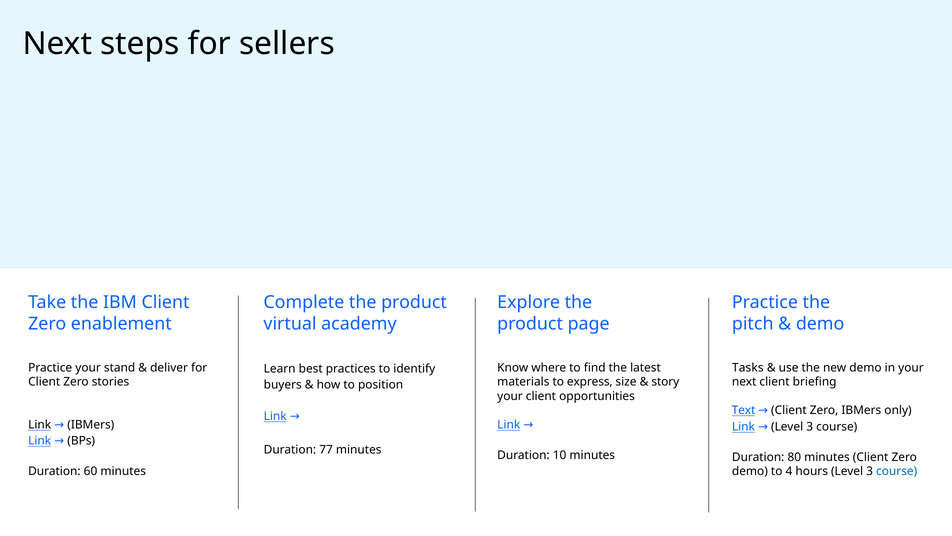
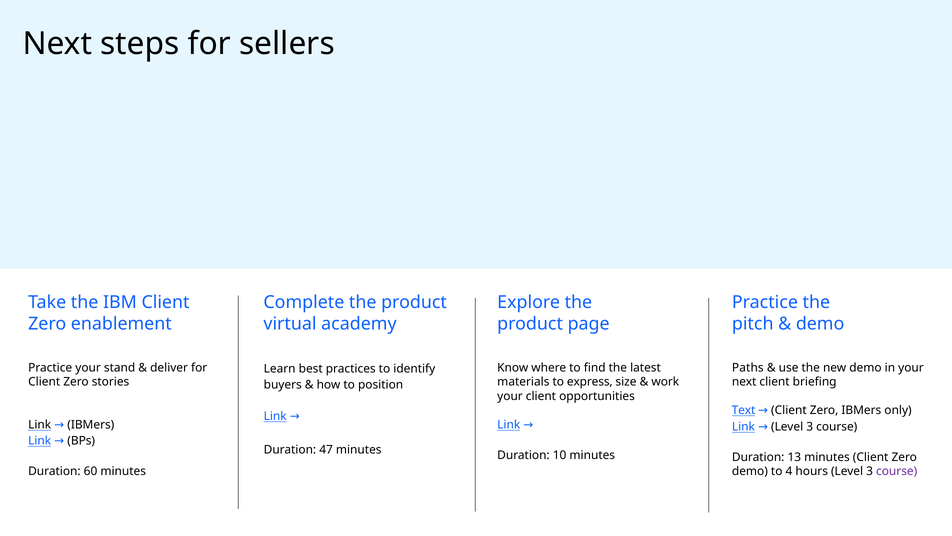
Tasks: Tasks -> Paths (748, 367)
story: story -> work (665, 381)
77: 77 -> 47 (326, 449)
80: 80 -> 13 (794, 457)
course colour: blue -> purple (897, 471)
